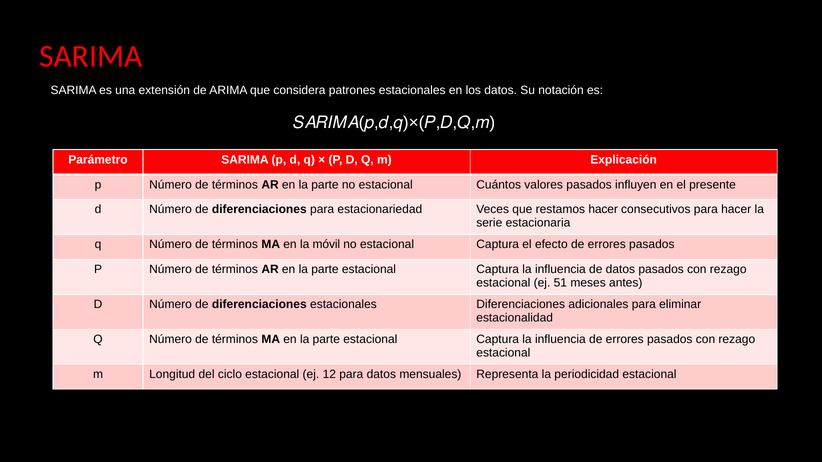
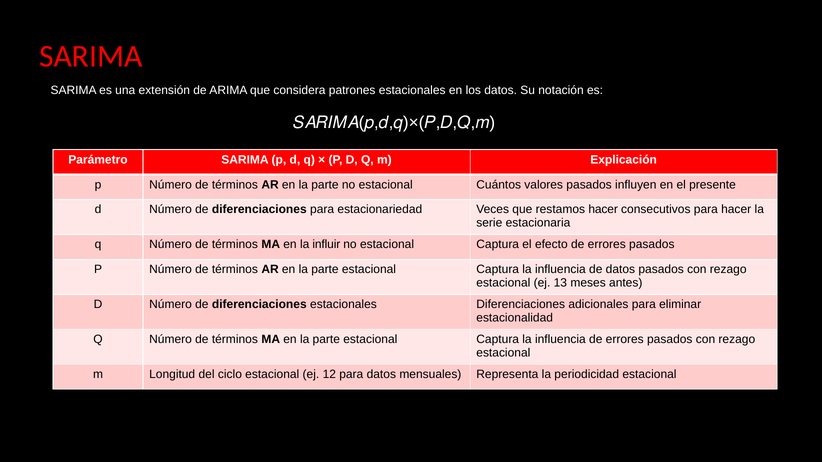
móvil: móvil -> influir (326, 245)
51: 51 -> 13 (560, 283)
